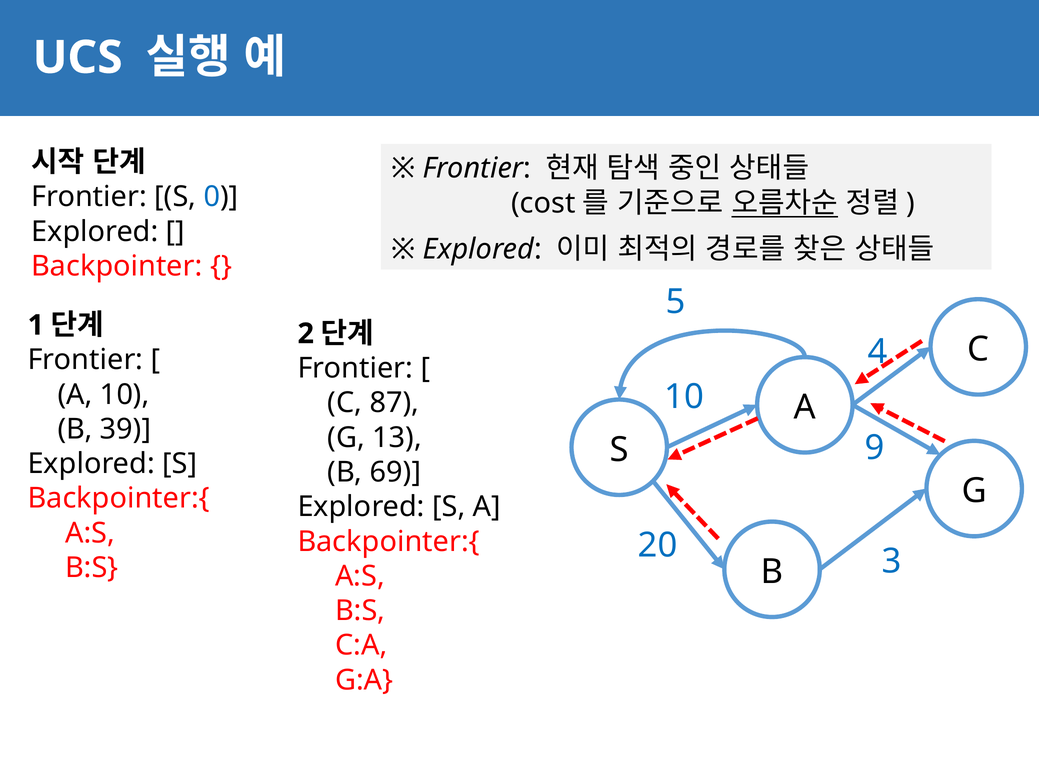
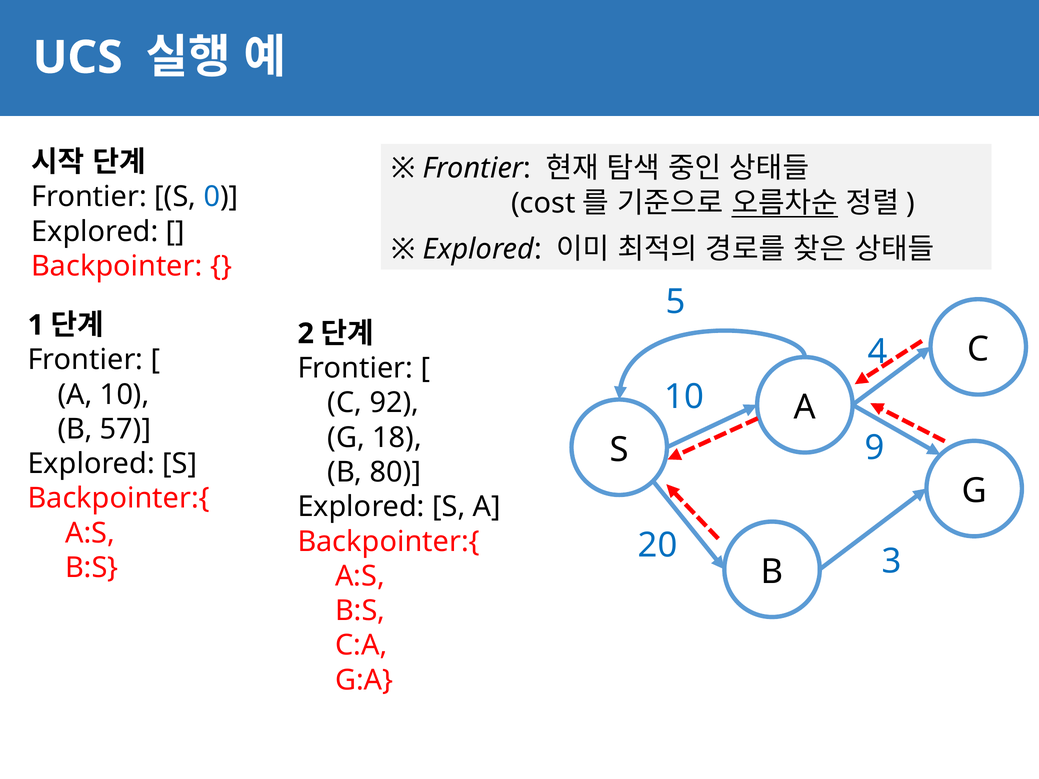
87: 87 -> 92 (394, 403)
39: 39 -> 57 (126, 429)
13: 13 -> 18 (397, 438)
69: 69 -> 80 (395, 472)
